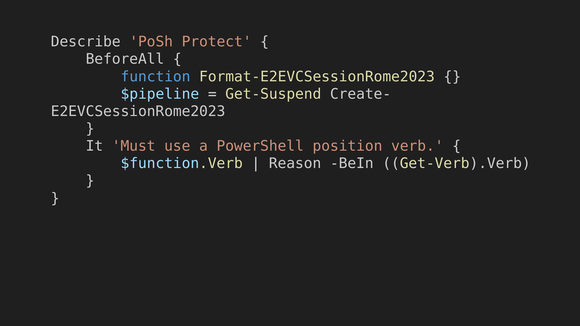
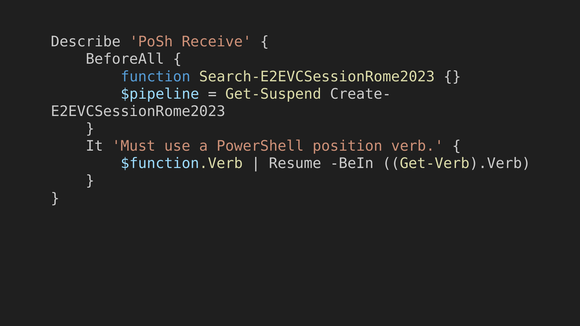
Protect: Protect -> Receive (217, 42)
Format-E2EVCSessionRome2023: Format-E2EVCSessionRome2023 -> Search-E2EVCSessionRome2023 (317, 77)
Reason: Reason -> Resume (295, 164)
